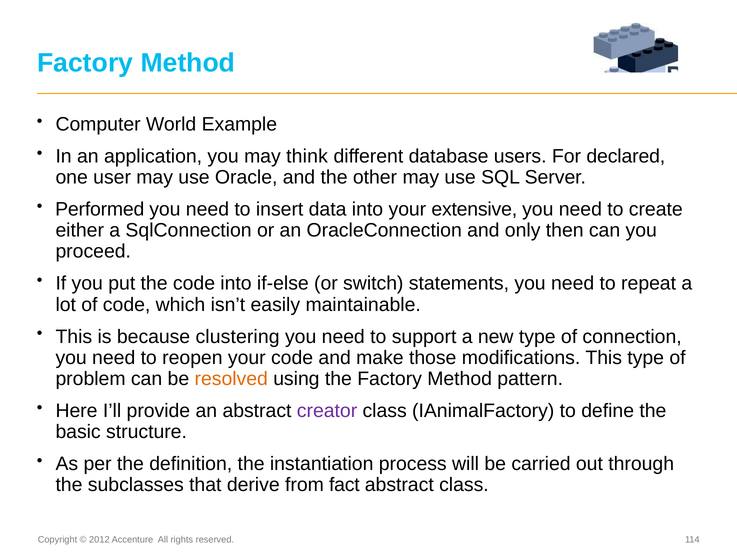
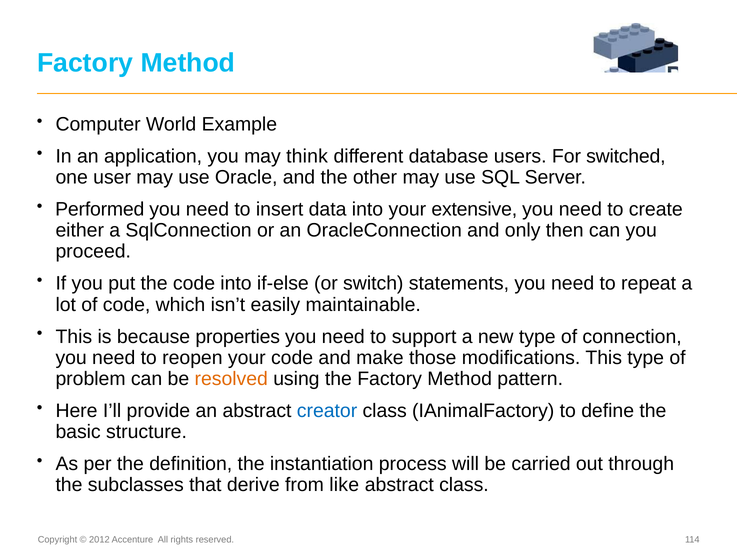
declared: declared -> switched (626, 156)
clustering: clustering -> properties (238, 336)
creator colour: purple -> blue (327, 411)
fact: fact -> like (344, 485)
